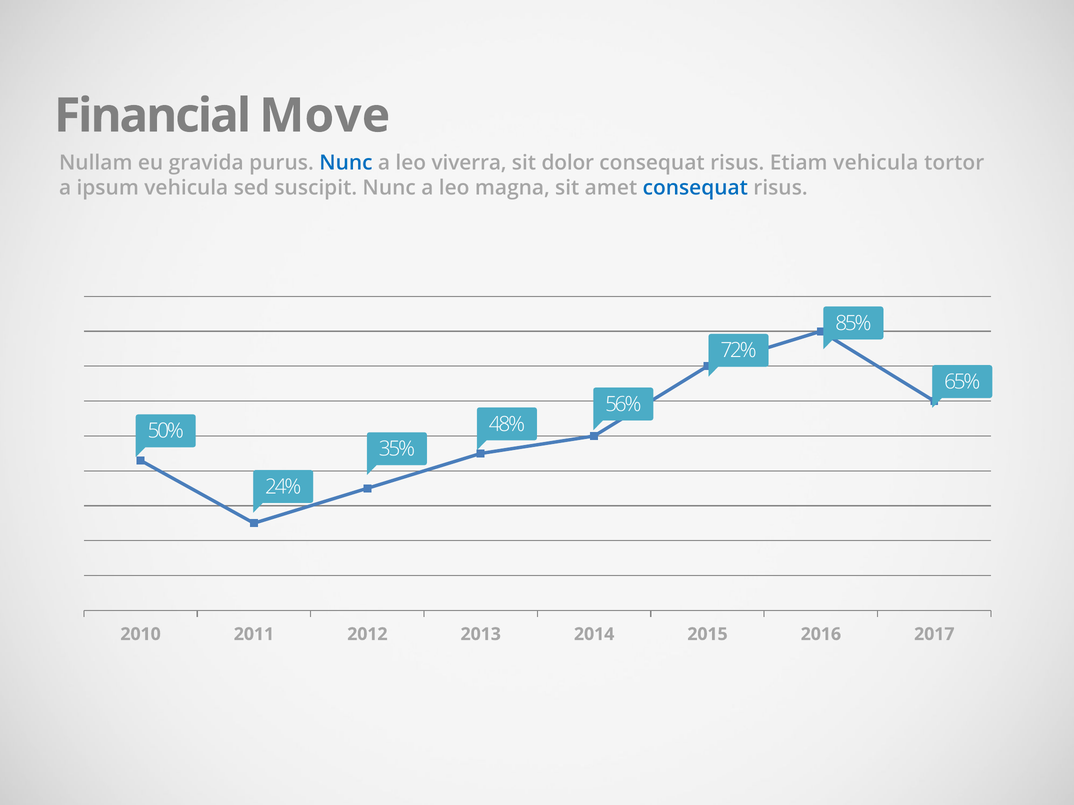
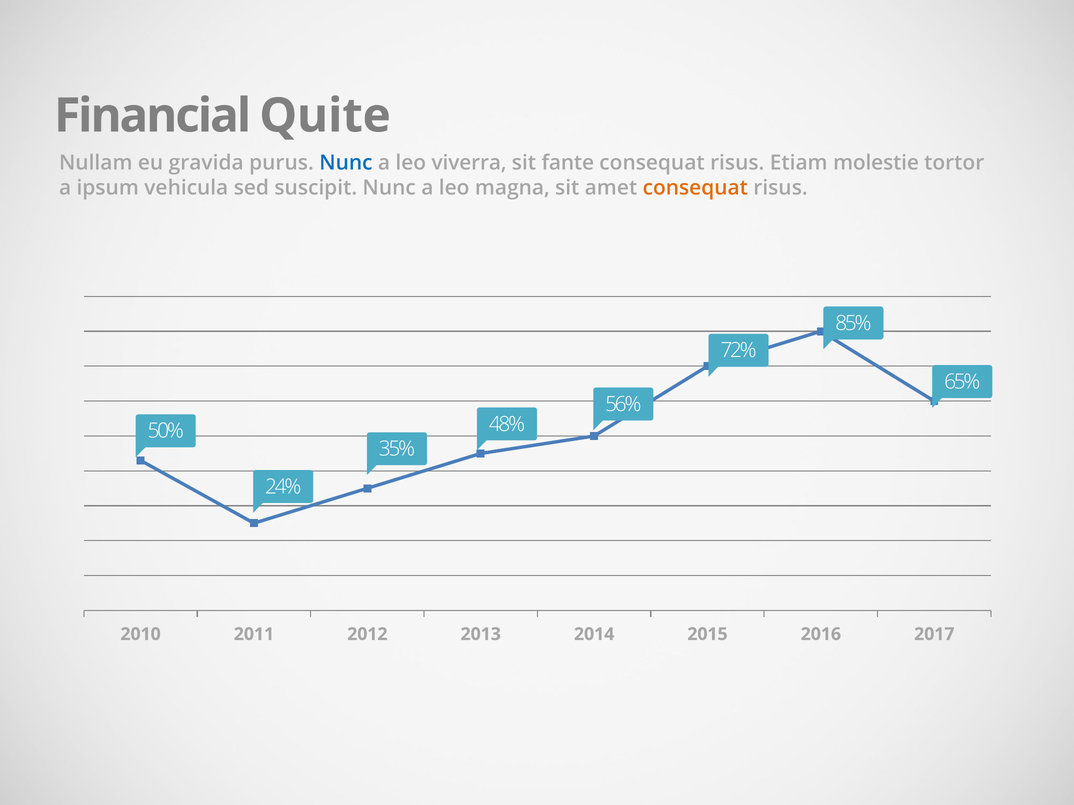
Move: Move -> Quite (325, 116)
dolor: dolor -> fante (568, 163)
Etiam vehicula: vehicula -> molestie (876, 163)
consequat colour: blue -> orange (695, 188)
